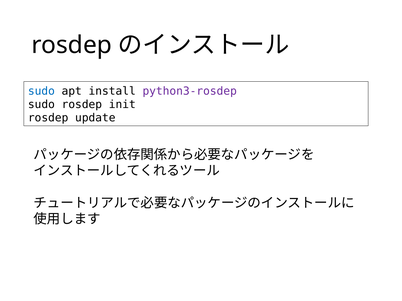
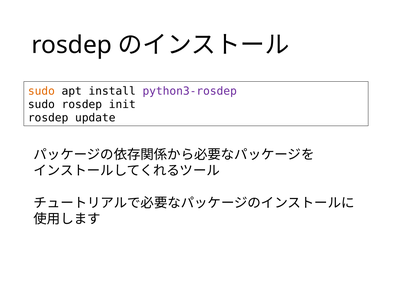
sudo colour: blue -> orange (41, 91)
